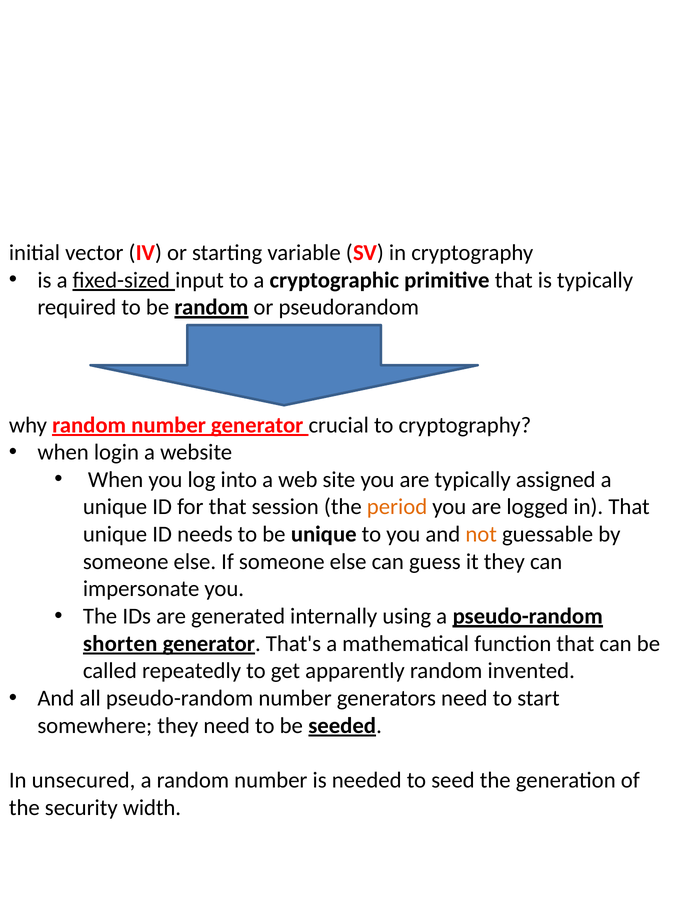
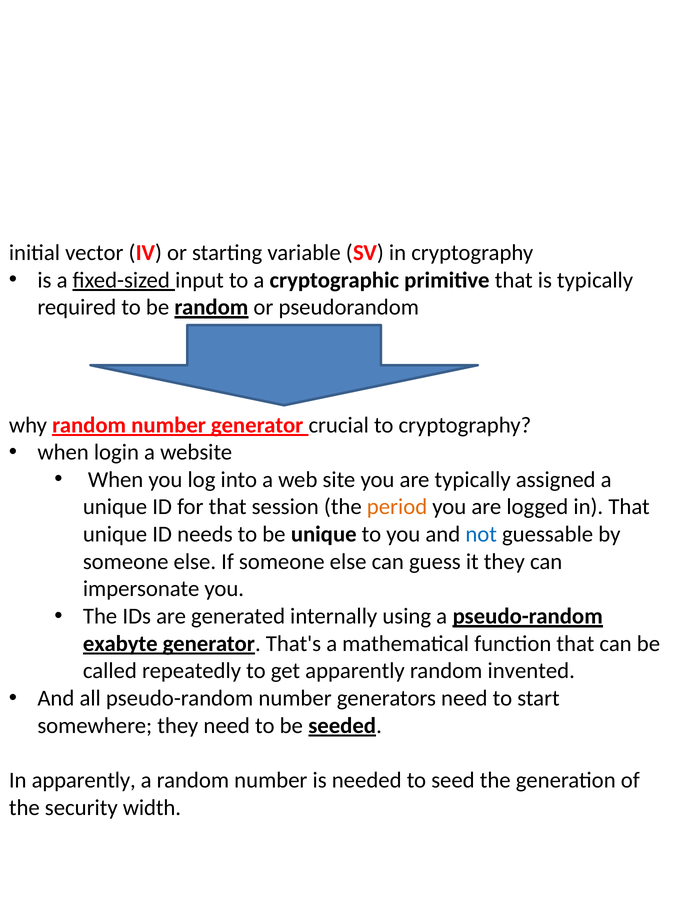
not colour: orange -> blue (481, 534)
shorten: shorten -> exabyte (120, 643)
In unsecured: unsecured -> apparently (84, 780)
